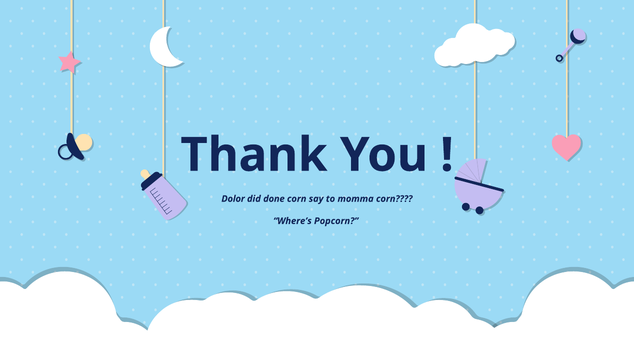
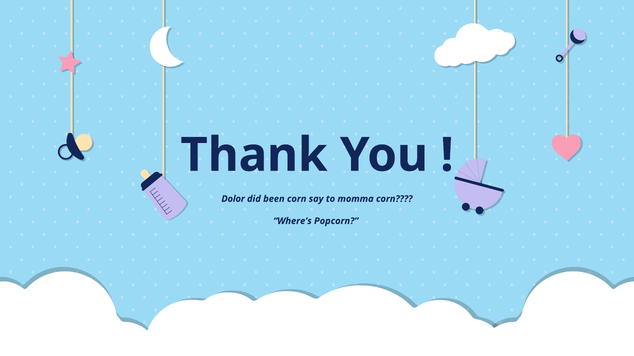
done: done -> been (274, 199)
